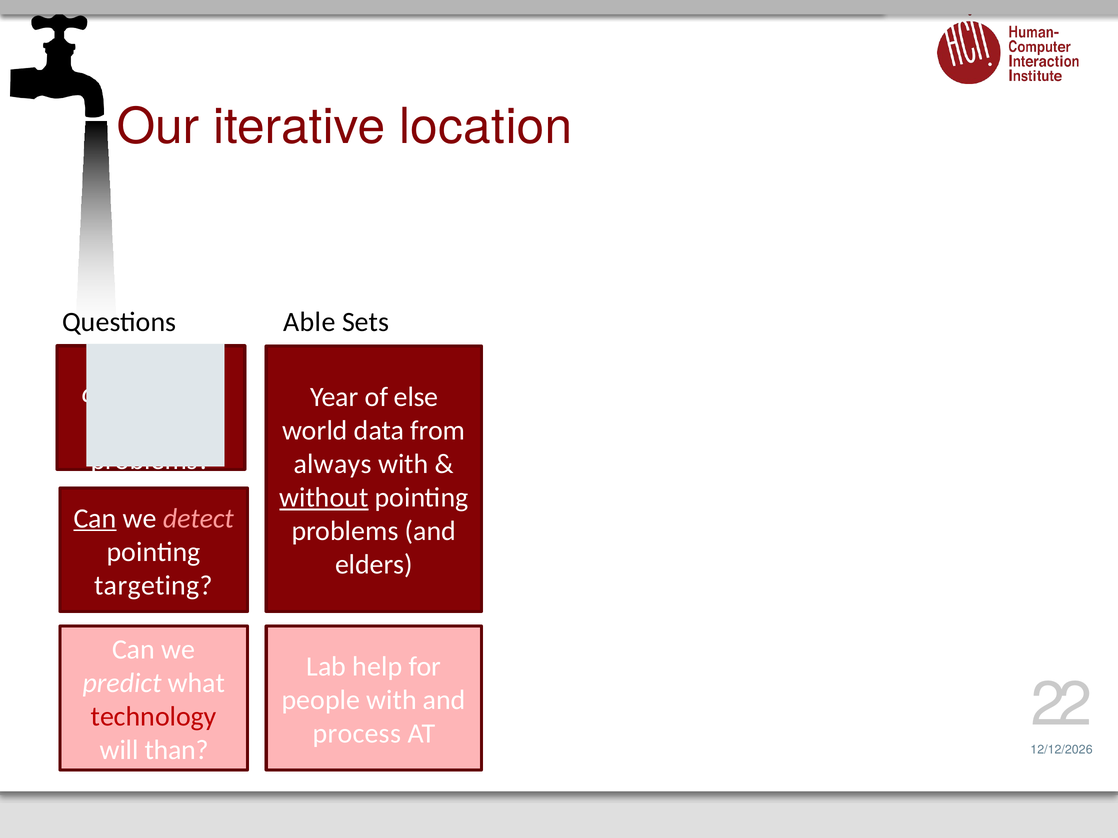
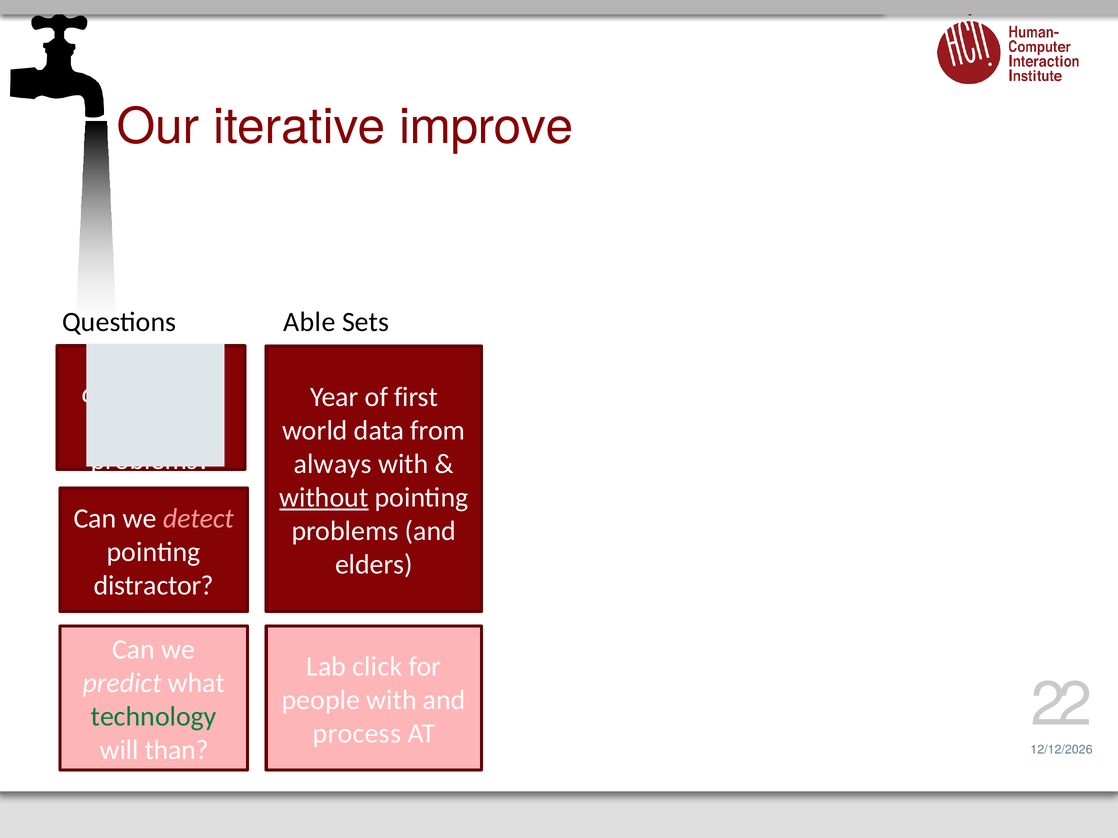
location: location -> improve (486, 127)
else: else -> first (416, 397)
Can underline: present -> none (95, 519)
targeting: targeting -> distractor (154, 586)
help: help -> click (377, 667)
technology colour: red -> green (154, 717)
